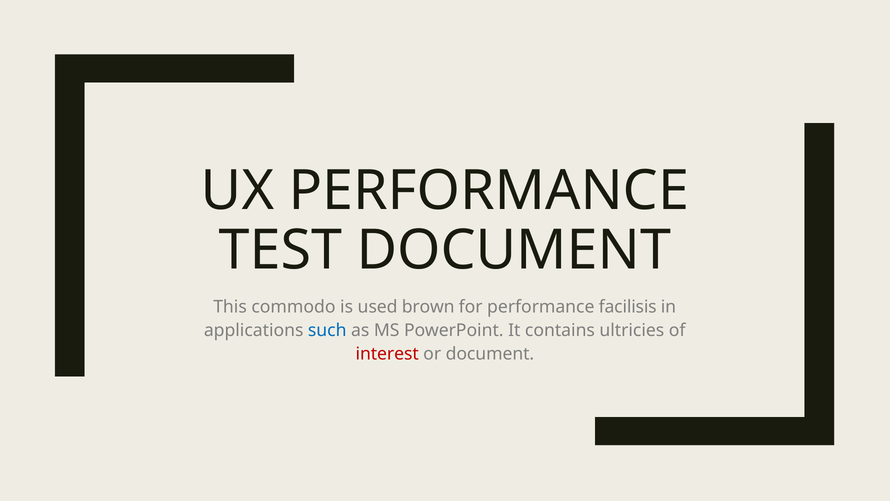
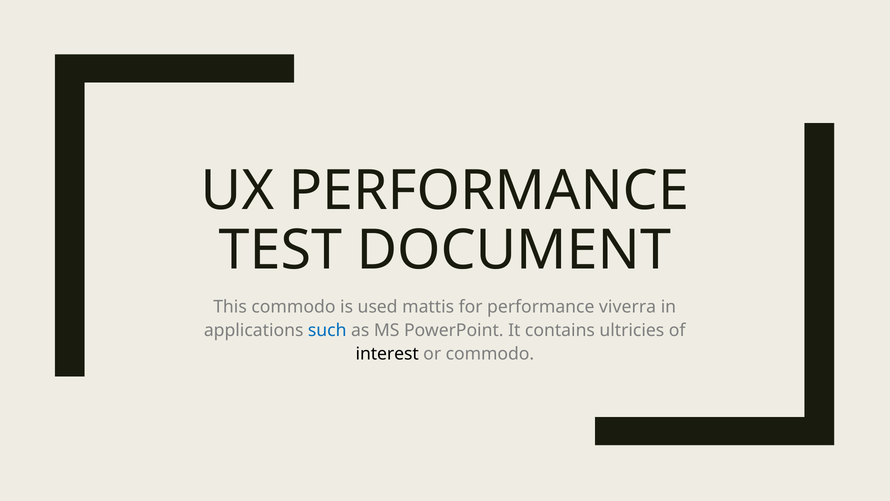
brown: brown -> mattis (428, 306)
facilisis: facilisis -> viverra (628, 306)
interest colour: red -> black (387, 354)
or document: document -> commodo (490, 354)
